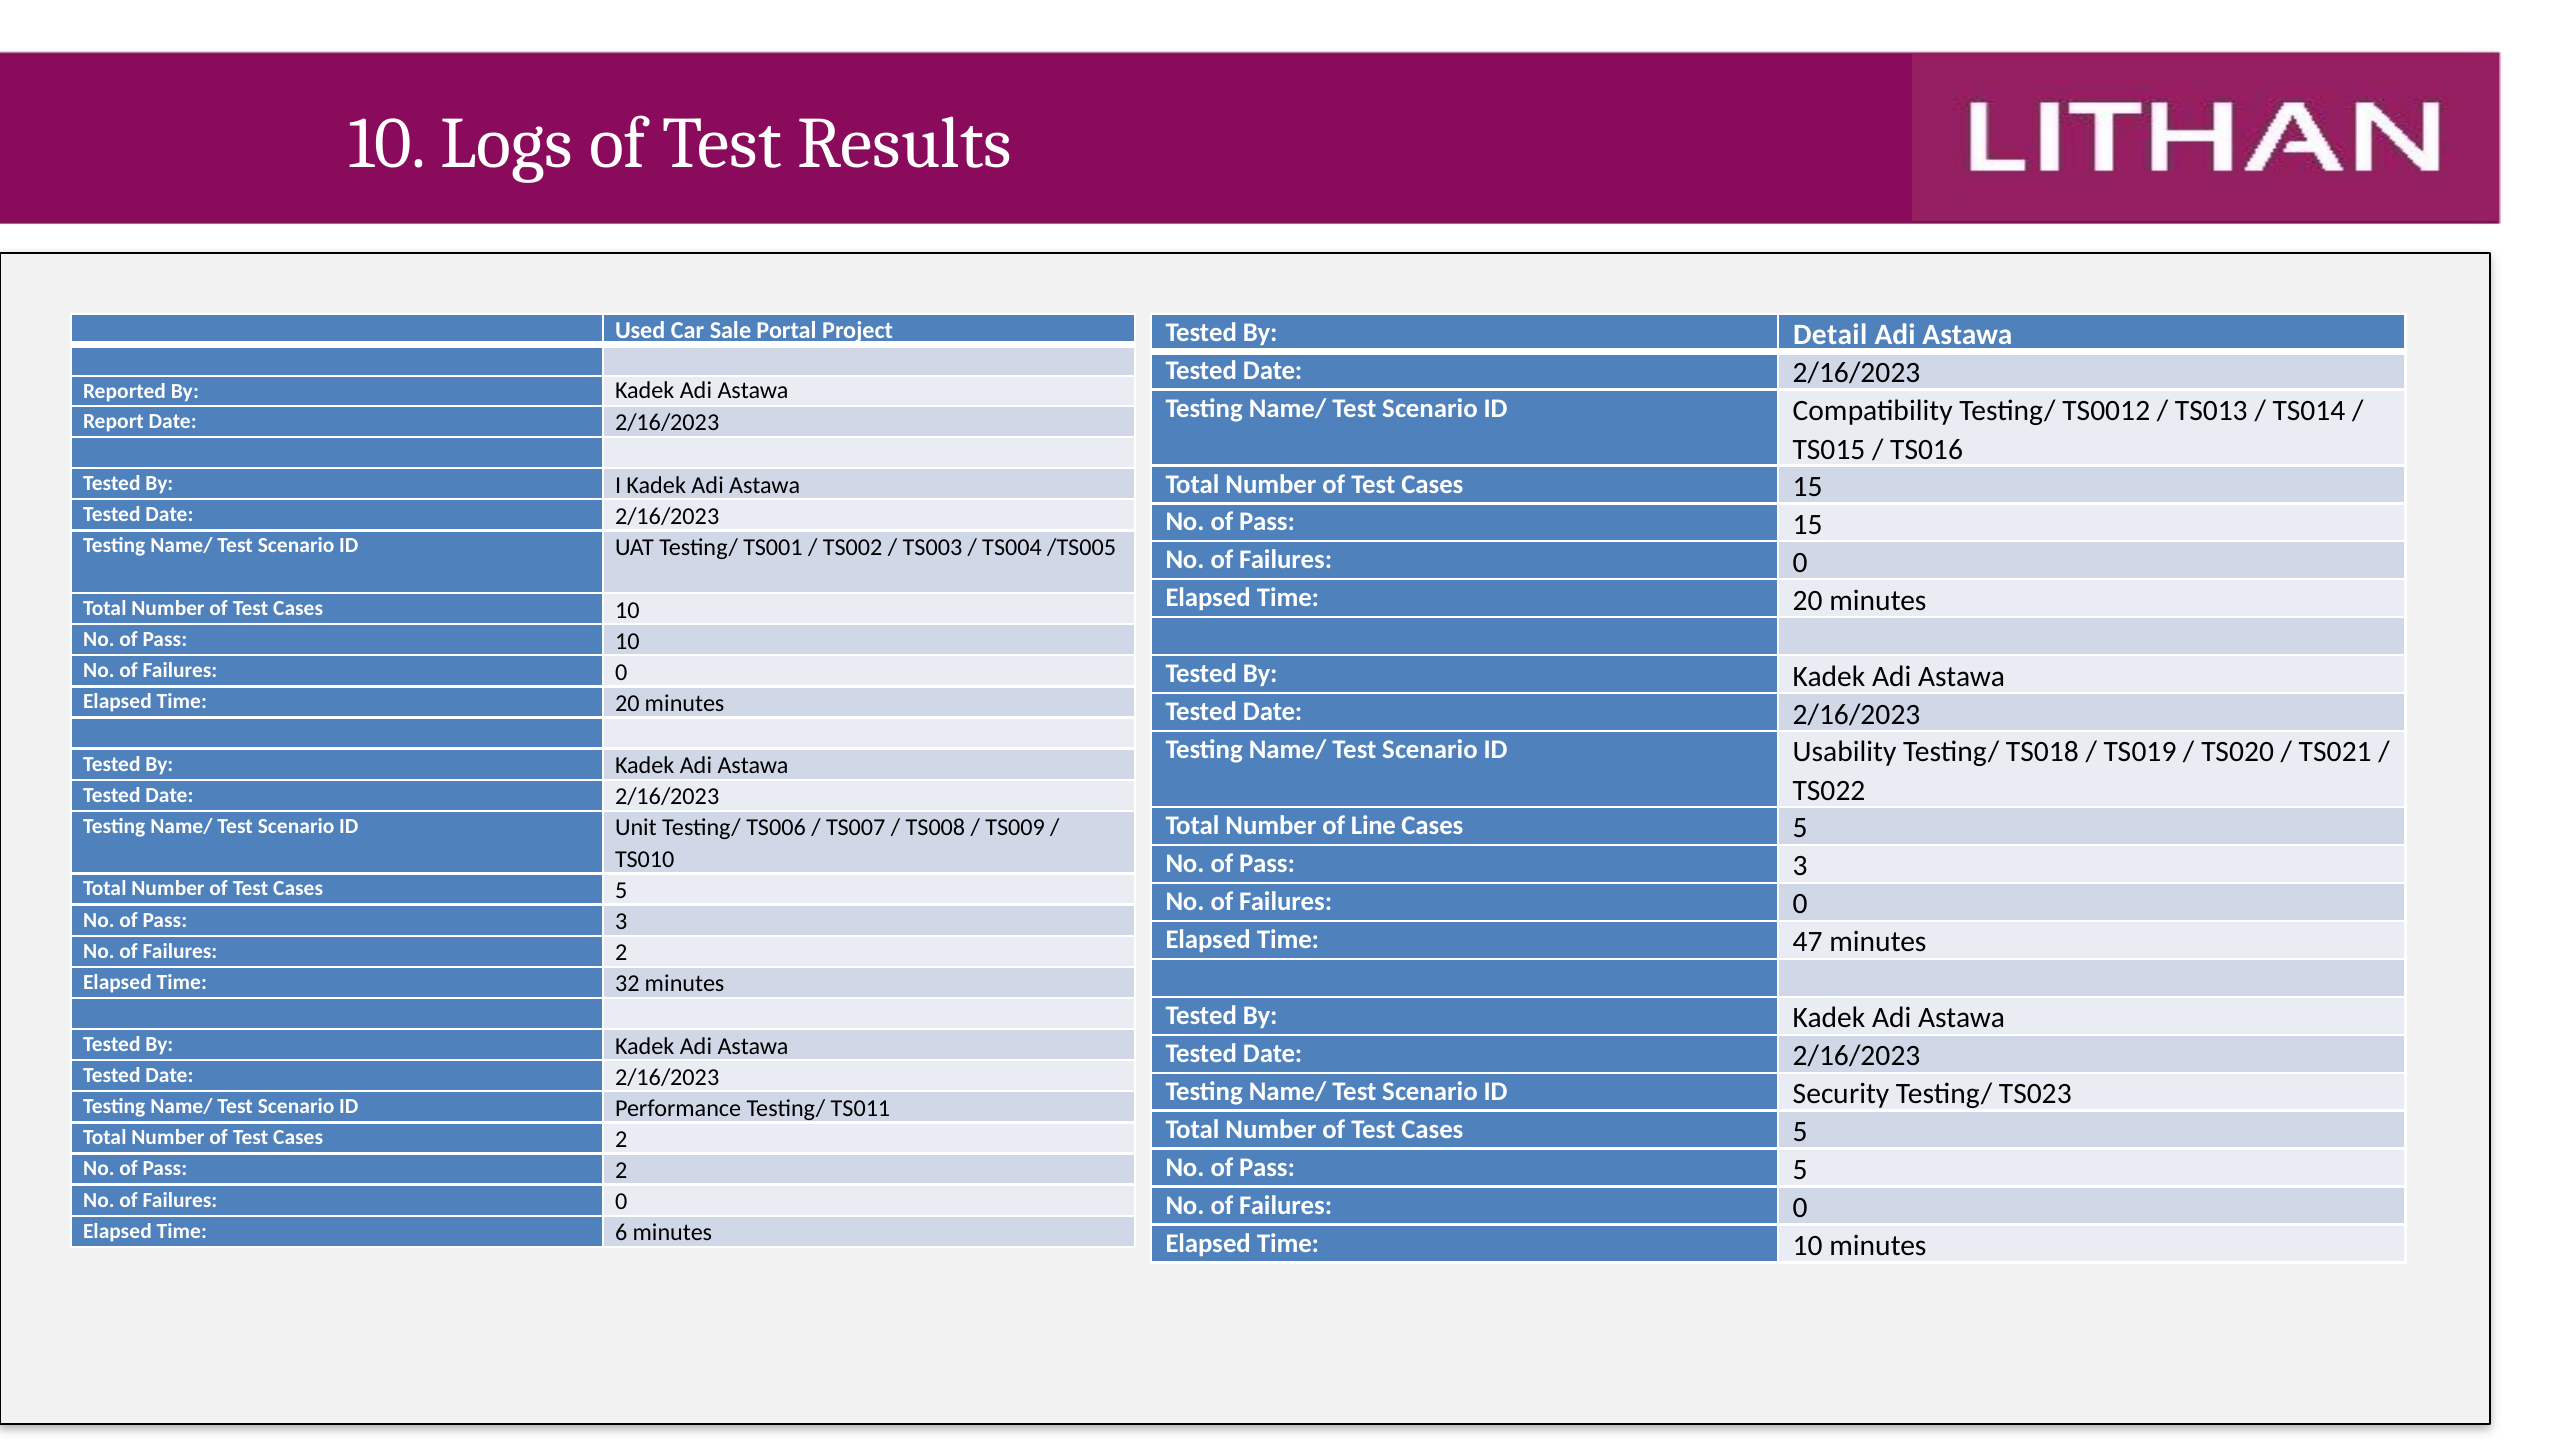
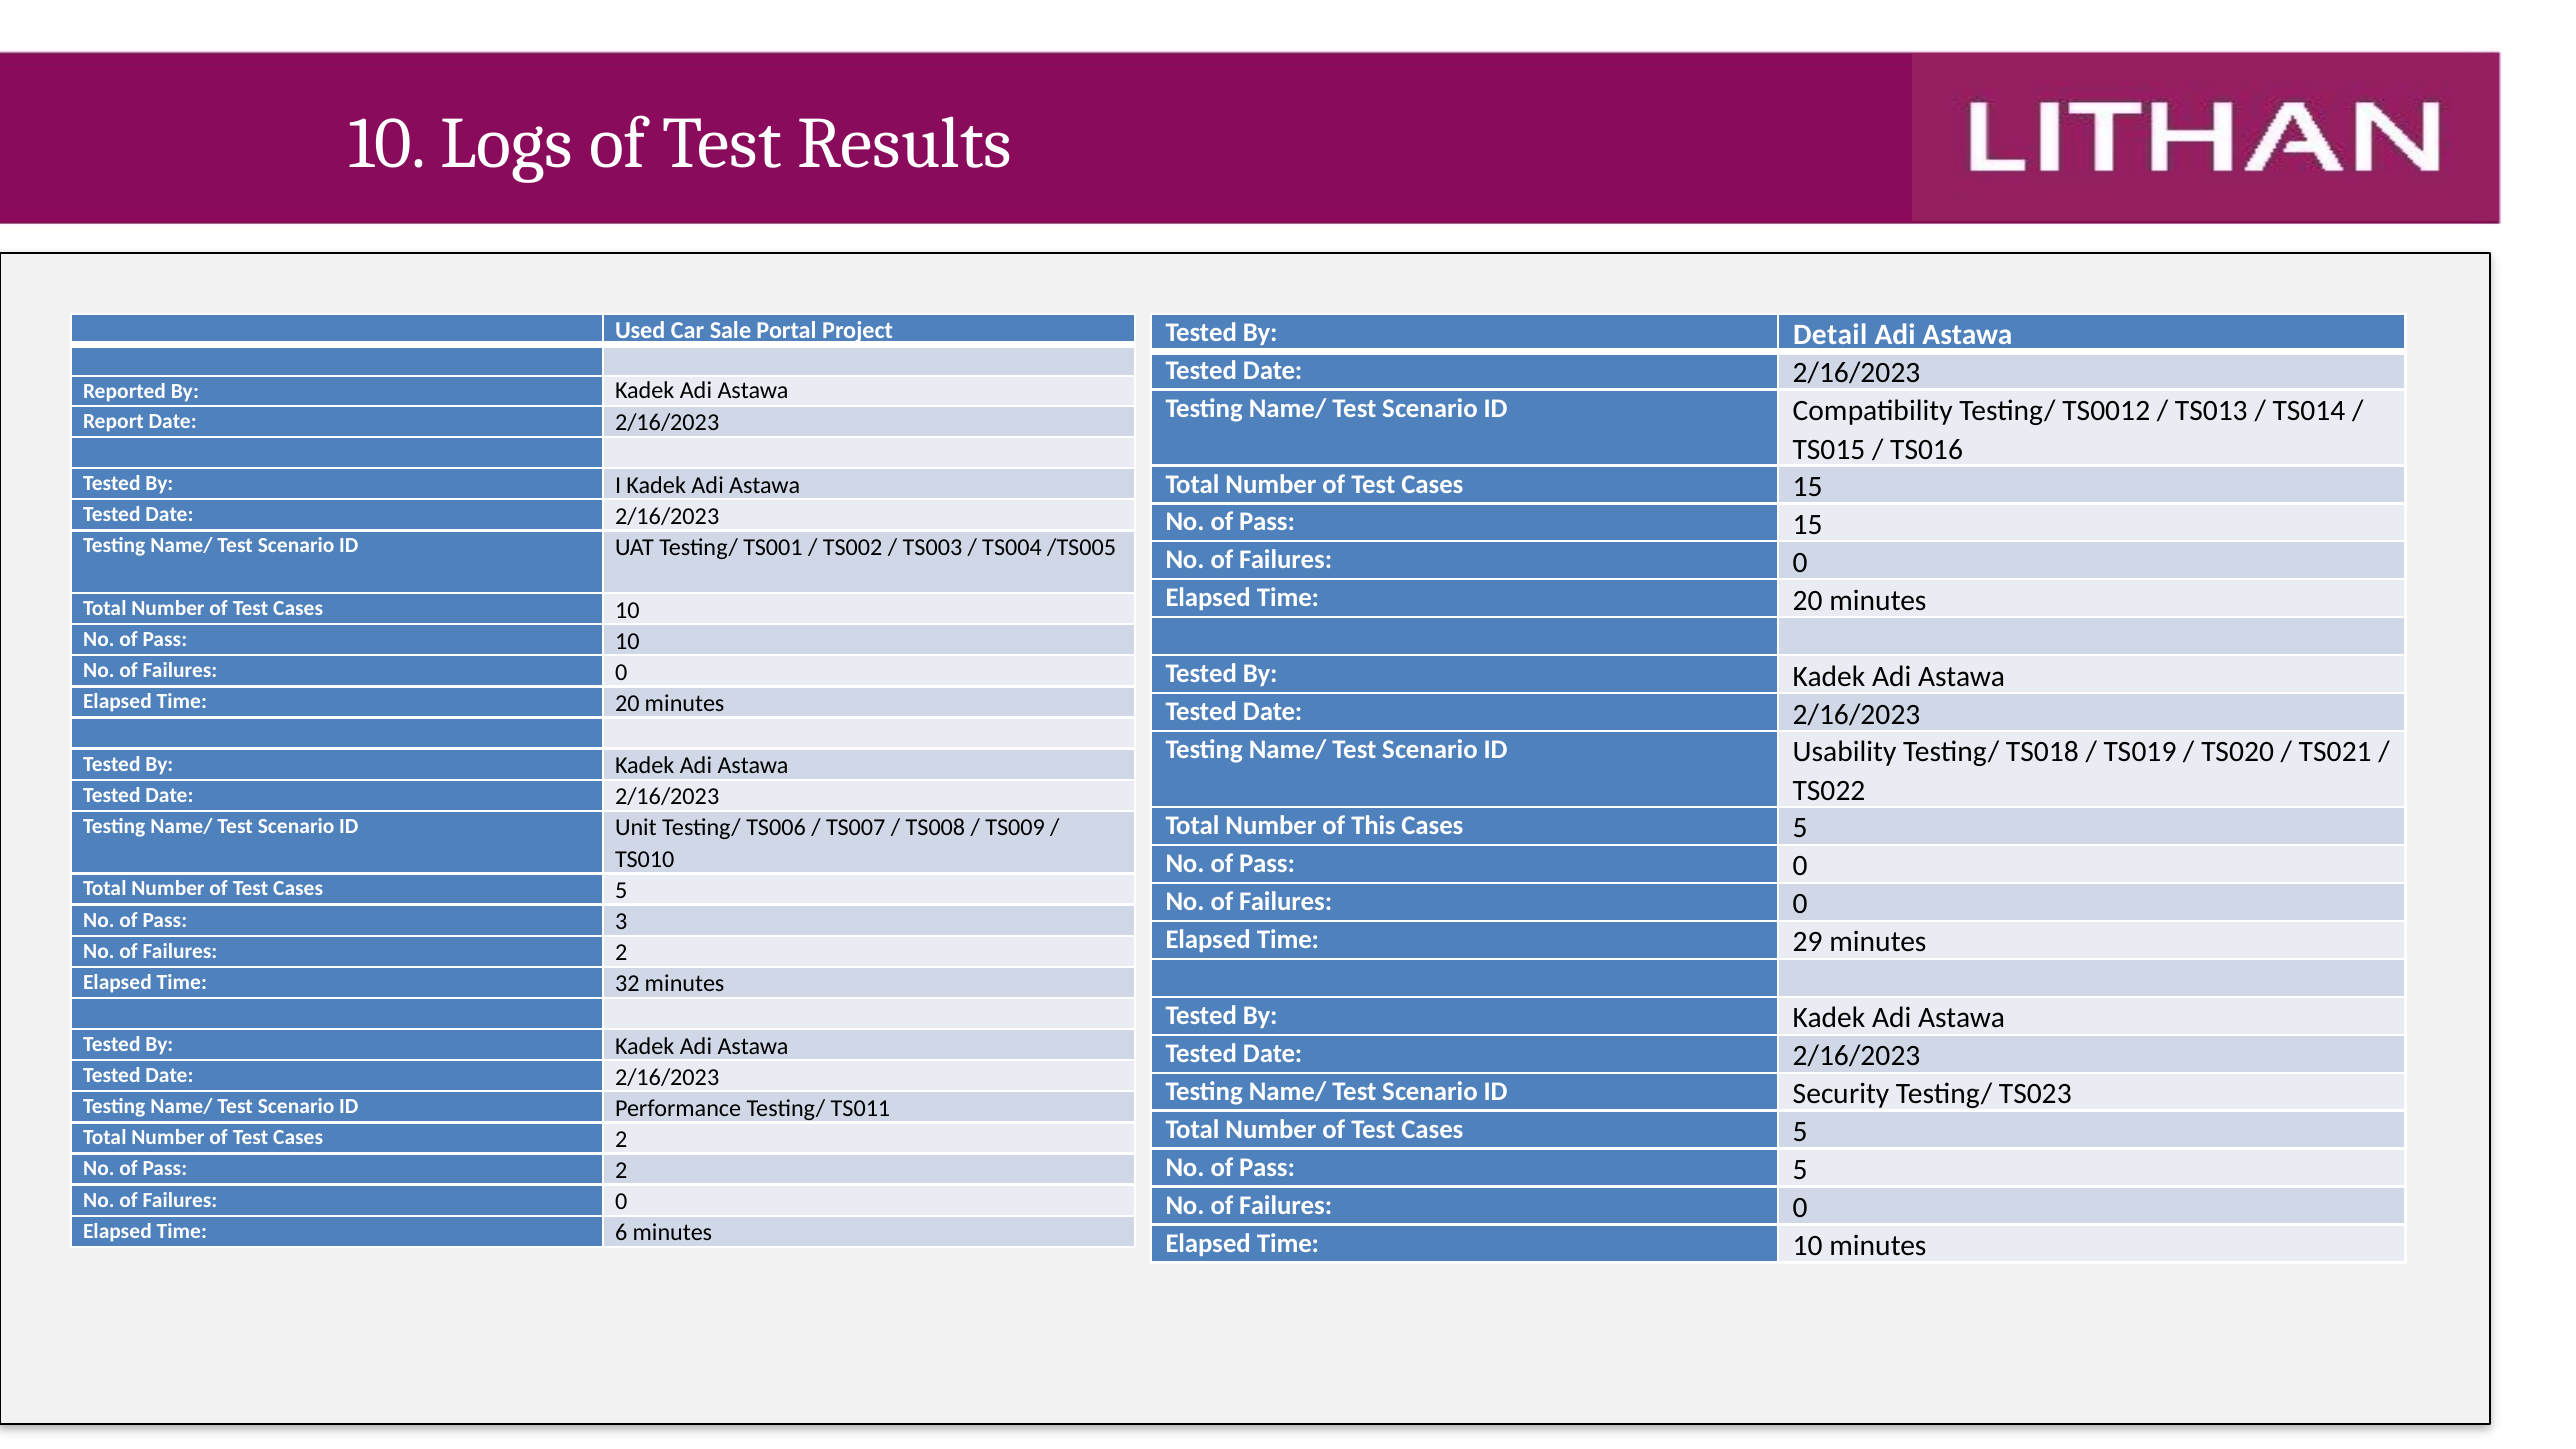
Line: Line -> This (1373, 826)
3: 3 -> 0 (1800, 866)
47: 47 -> 29 (1808, 942)
